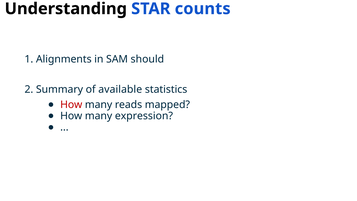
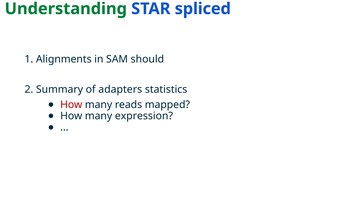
Understanding colour: black -> green (66, 9)
counts: counts -> spliced (203, 9)
available: available -> adapters (120, 89)
